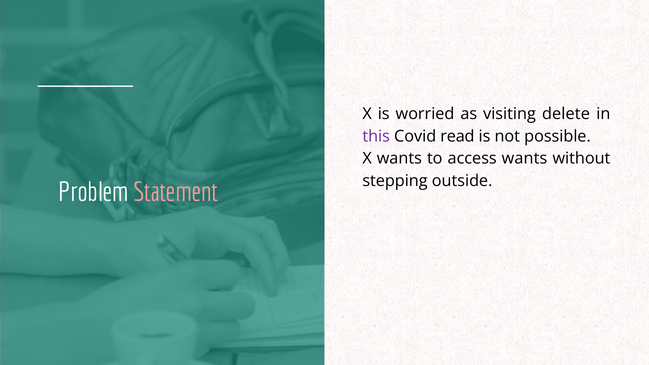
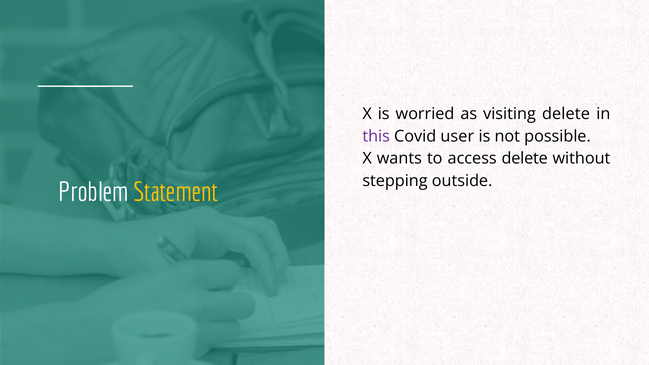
read: read -> user (457, 136)
access wants: wants -> delete (525, 159)
Statement colour: pink -> yellow (176, 192)
